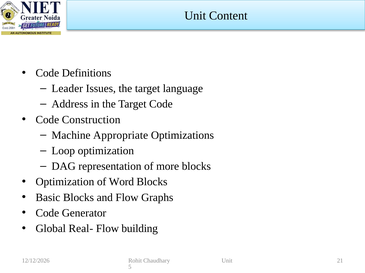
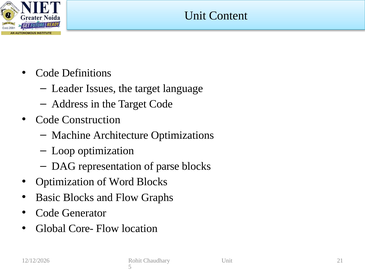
Appropriate: Appropriate -> Architecture (121, 136)
more: more -> parse (168, 167)
Real-: Real- -> Core- (81, 229)
building: building -> location (140, 229)
